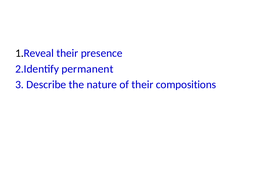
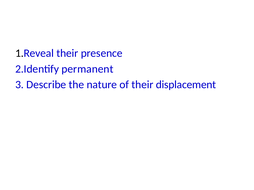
compositions: compositions -> displacement (186, 85)
